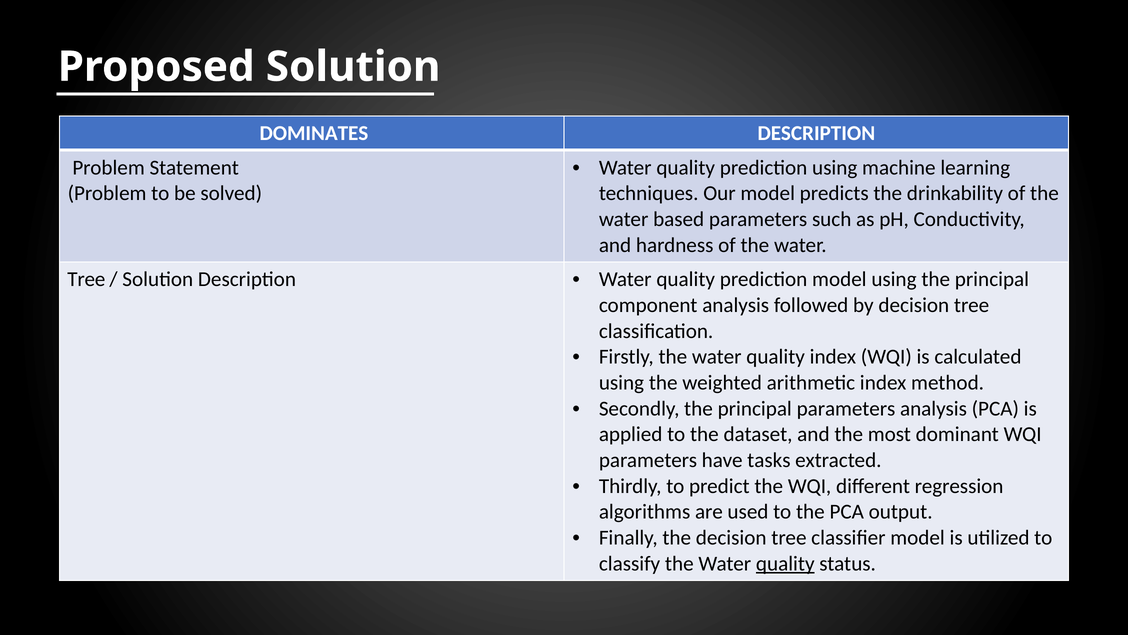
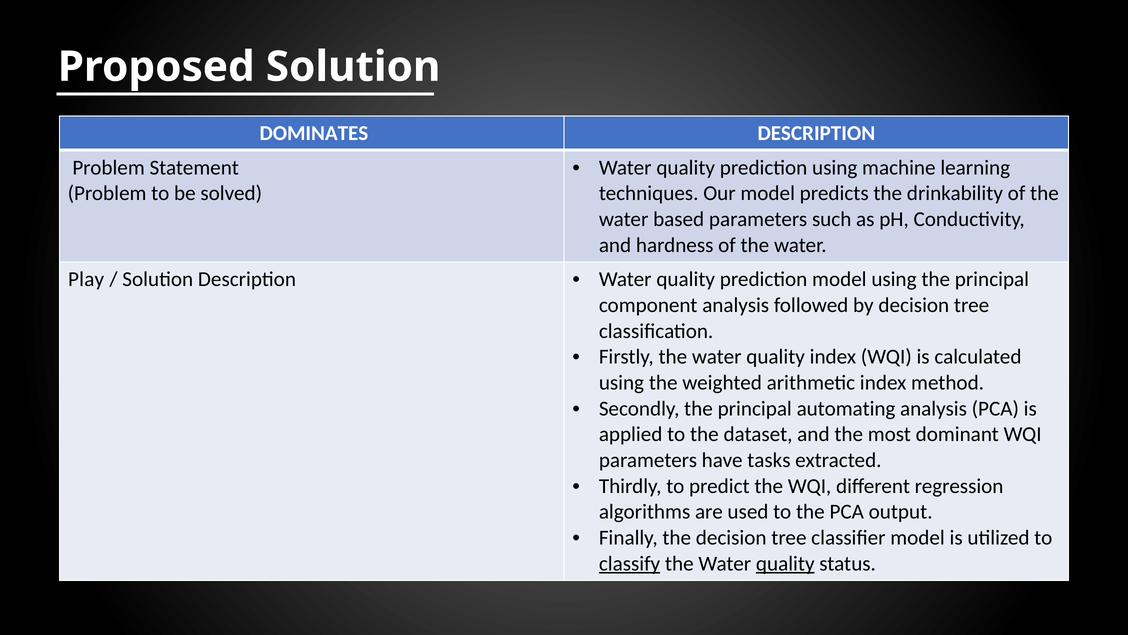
Tree: Tree -> Play (86, 279)
principal parameters: parameters -> automating (846, 408)
classify underline: none -> present (630, 563)
